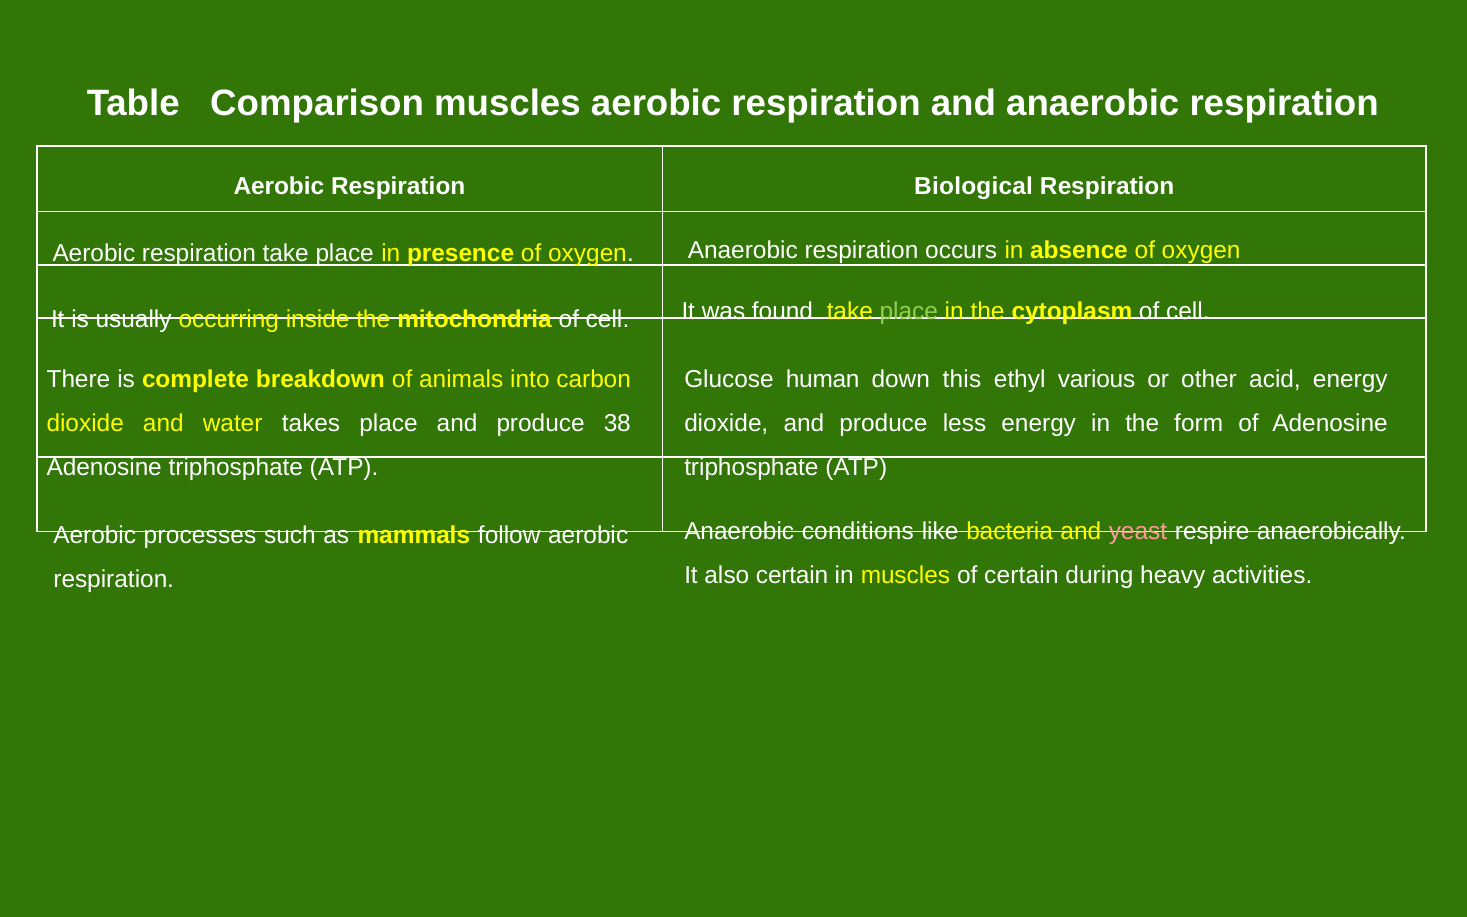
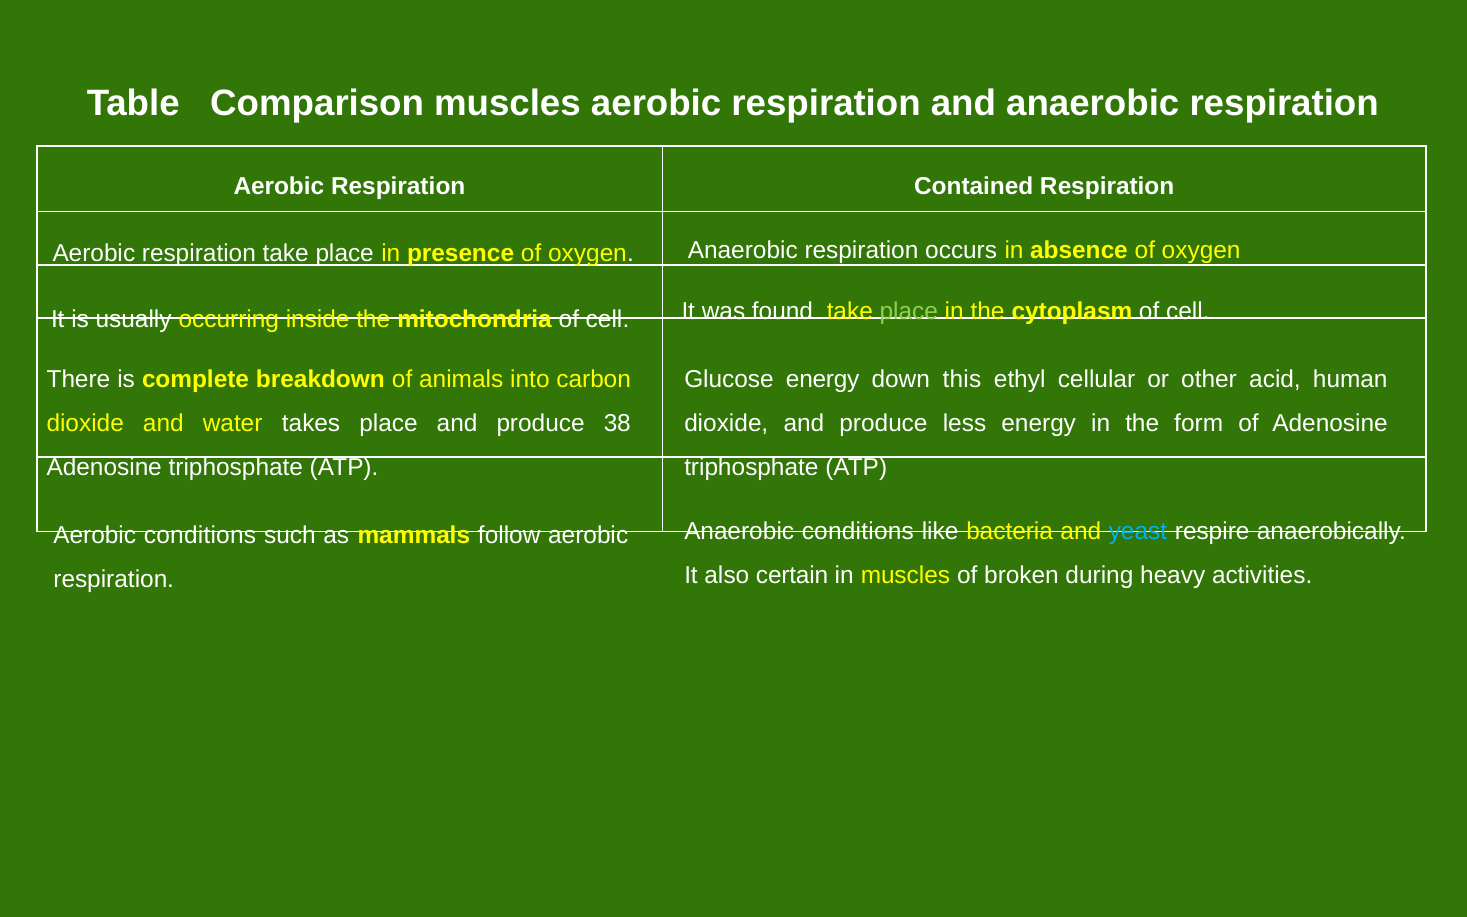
Biological: Biological -> Contained (974, 186)
Glucose human: human -> energy (823, 380)
various: various -> cellular (1096, 380)
acid energy: energy -> human (1350, 380)
yeast colour: pink -> light blue (1138, 531)
Aerobic processes: processes -> conditions (200, 535)
of certain: certain -> broken (1022, 575)
